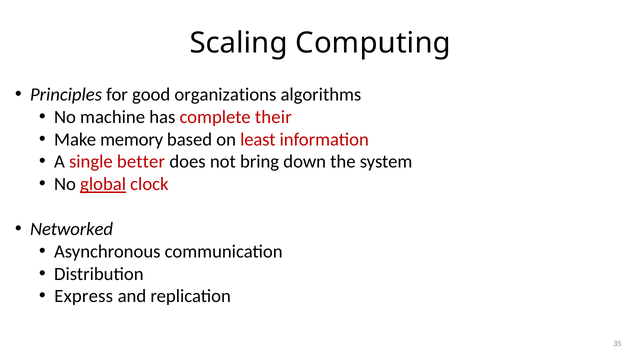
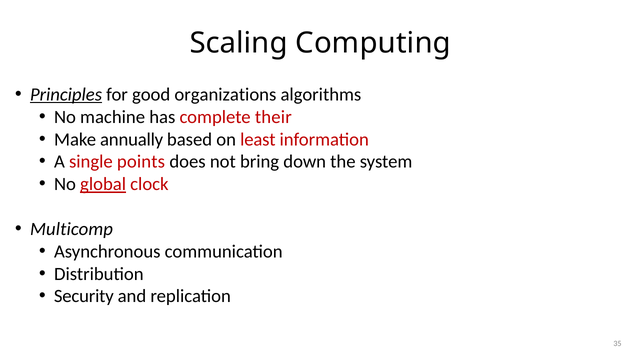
Principles underline: none -> present (66, 95)
memory: memory -> annually (132, 140)
better: better -> points (141, 162)
Networked: Networked -> Multicomp (71, 229)
Express: Express -> Security (84, 297)
